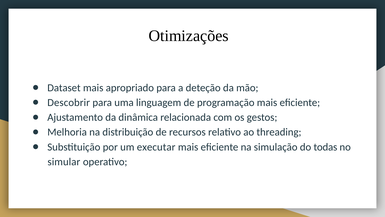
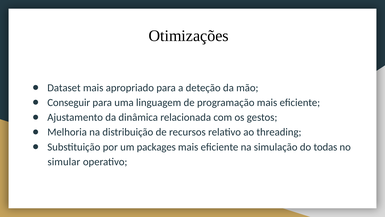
Descobrir: Descobrir -> Conseguir (69, 102)
executar: executar -> packages (156, 147)
